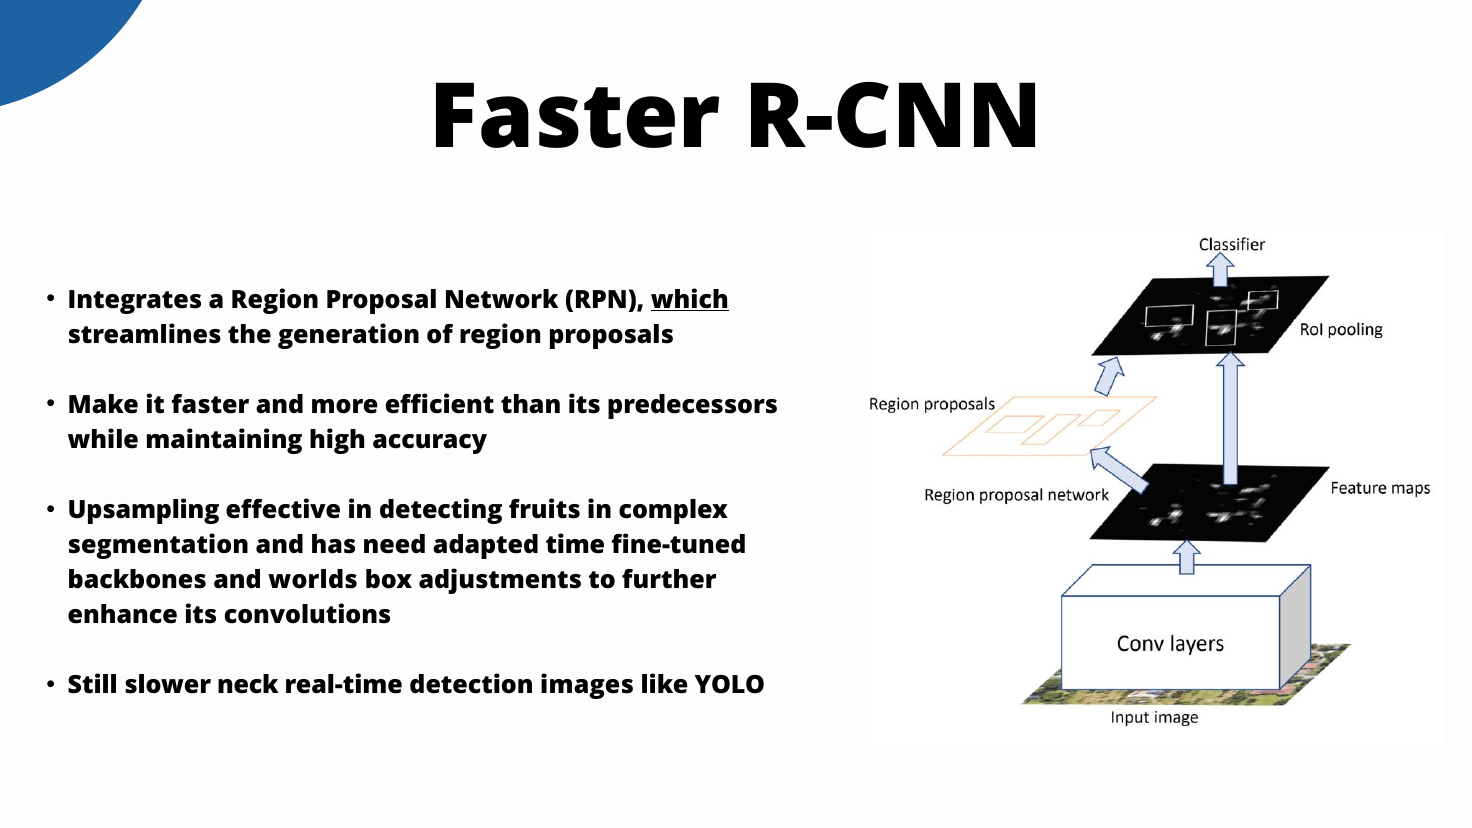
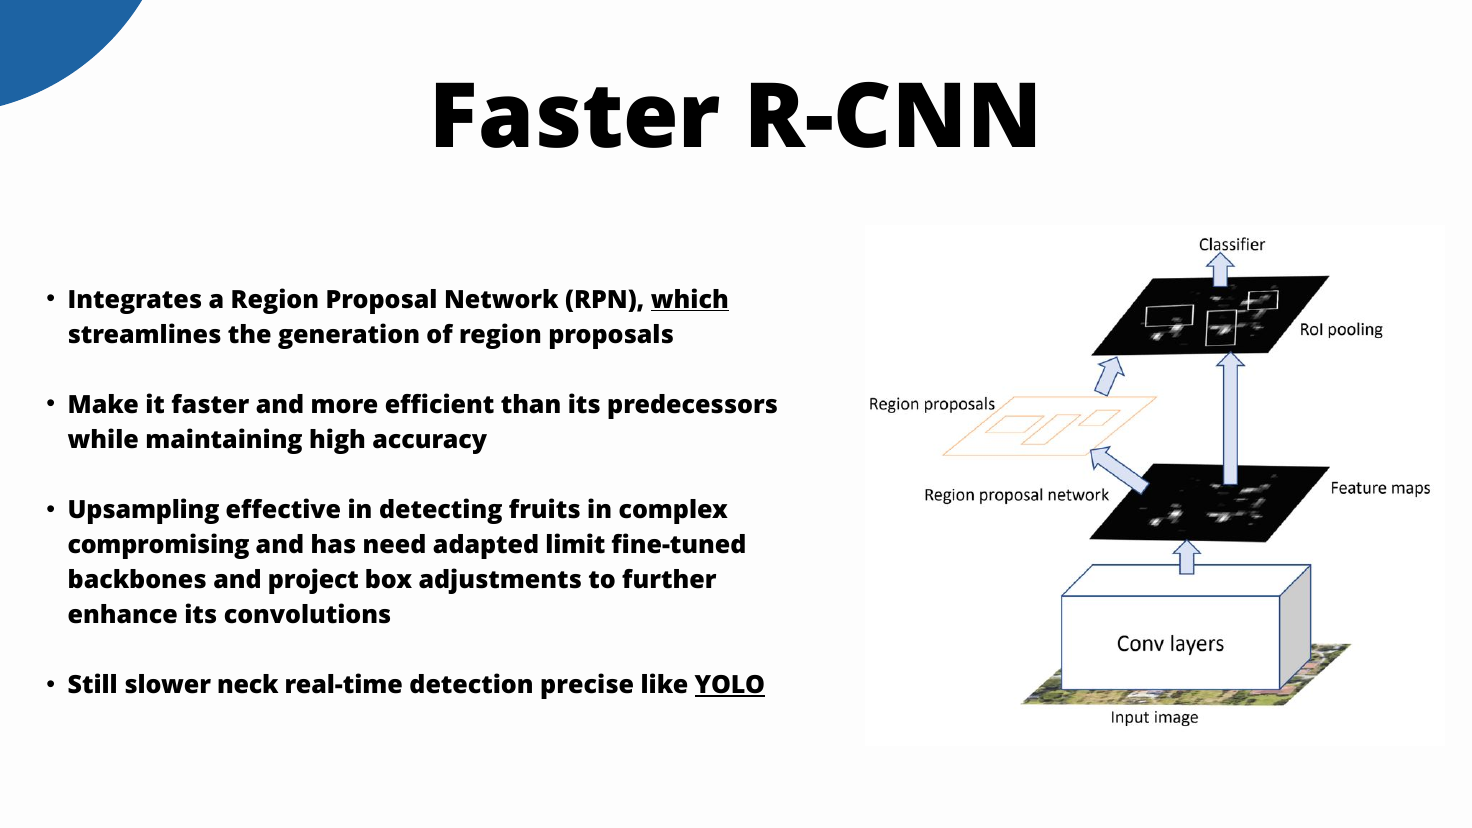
segmentation: segmentation -> compromising (159, 545)
time: time -> limit (575, 545)
worlds: worlds -> project (313, 580)
images: images -> precise (587, 685)
YOLO underline: none -> present (730, 685)
